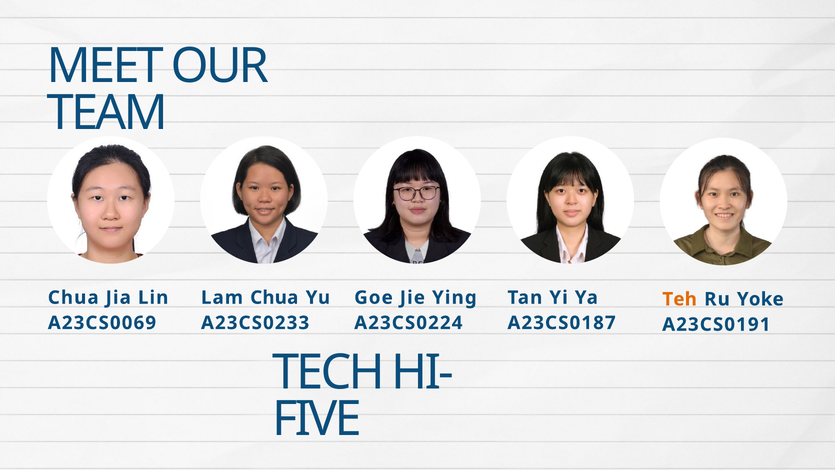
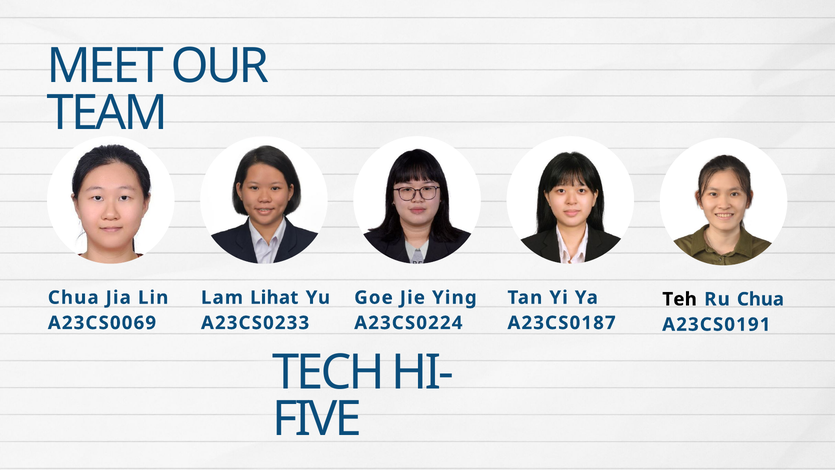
Lam Chua: Chua -> Lihat (274, 297)
Teh colour: orange -> black (680, 299)
Ru Yoke: Yoke -> Chua (760, 299)
